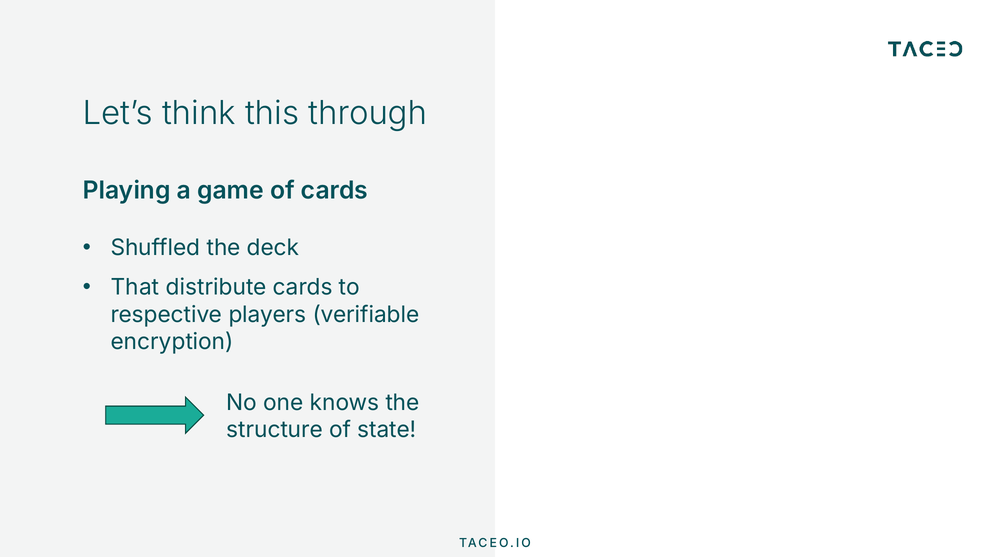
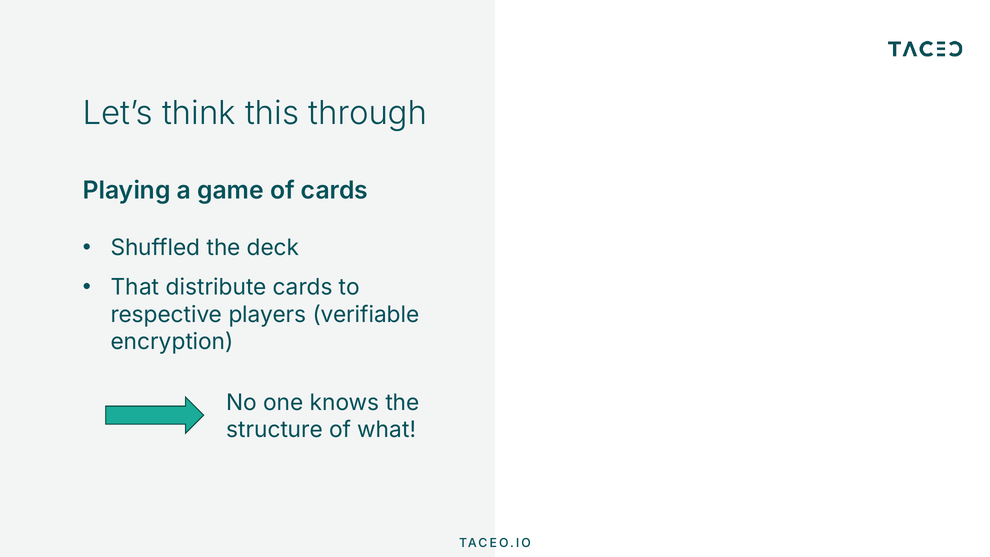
state: state -> what (387, 430)
